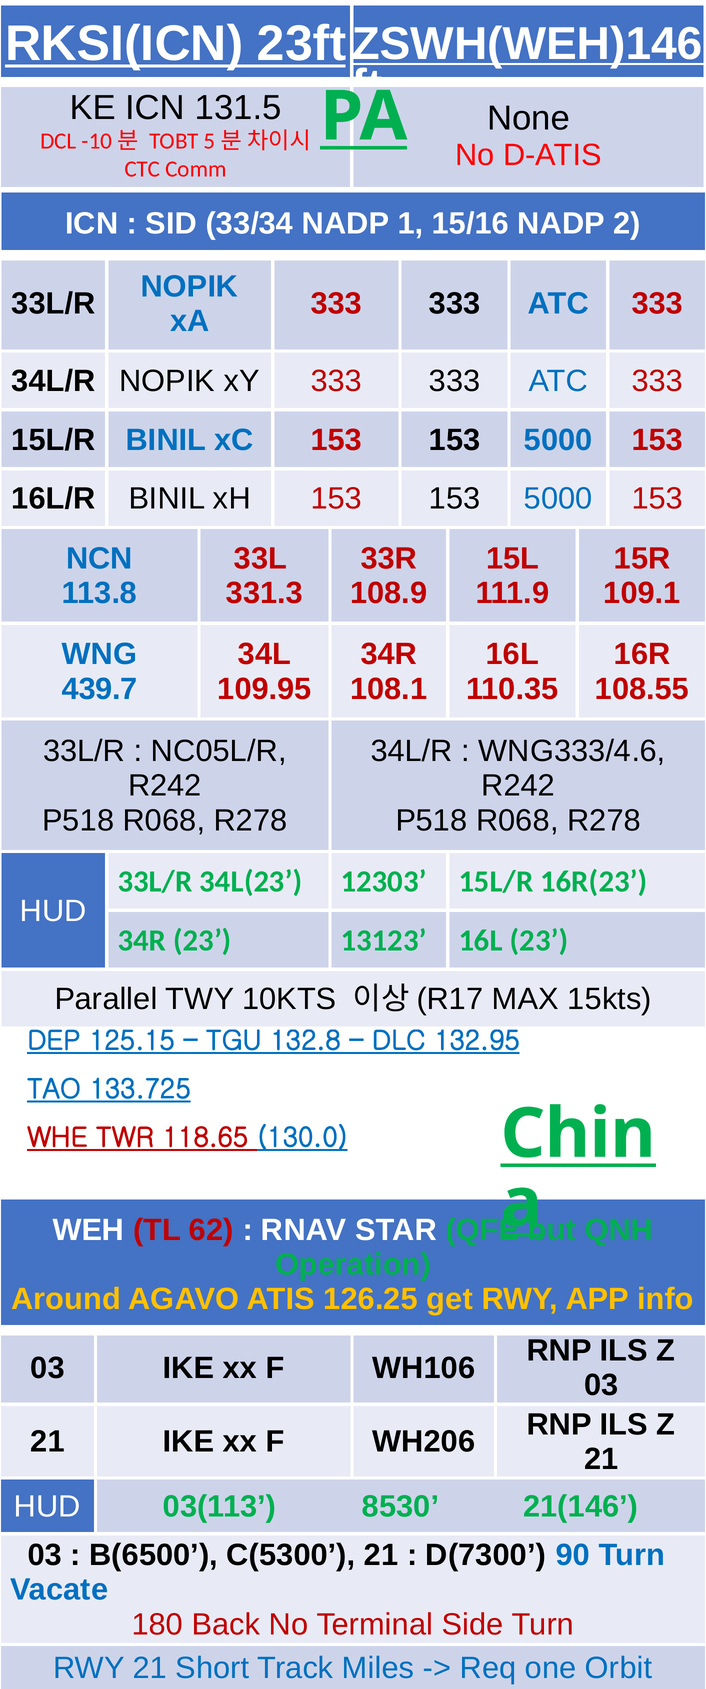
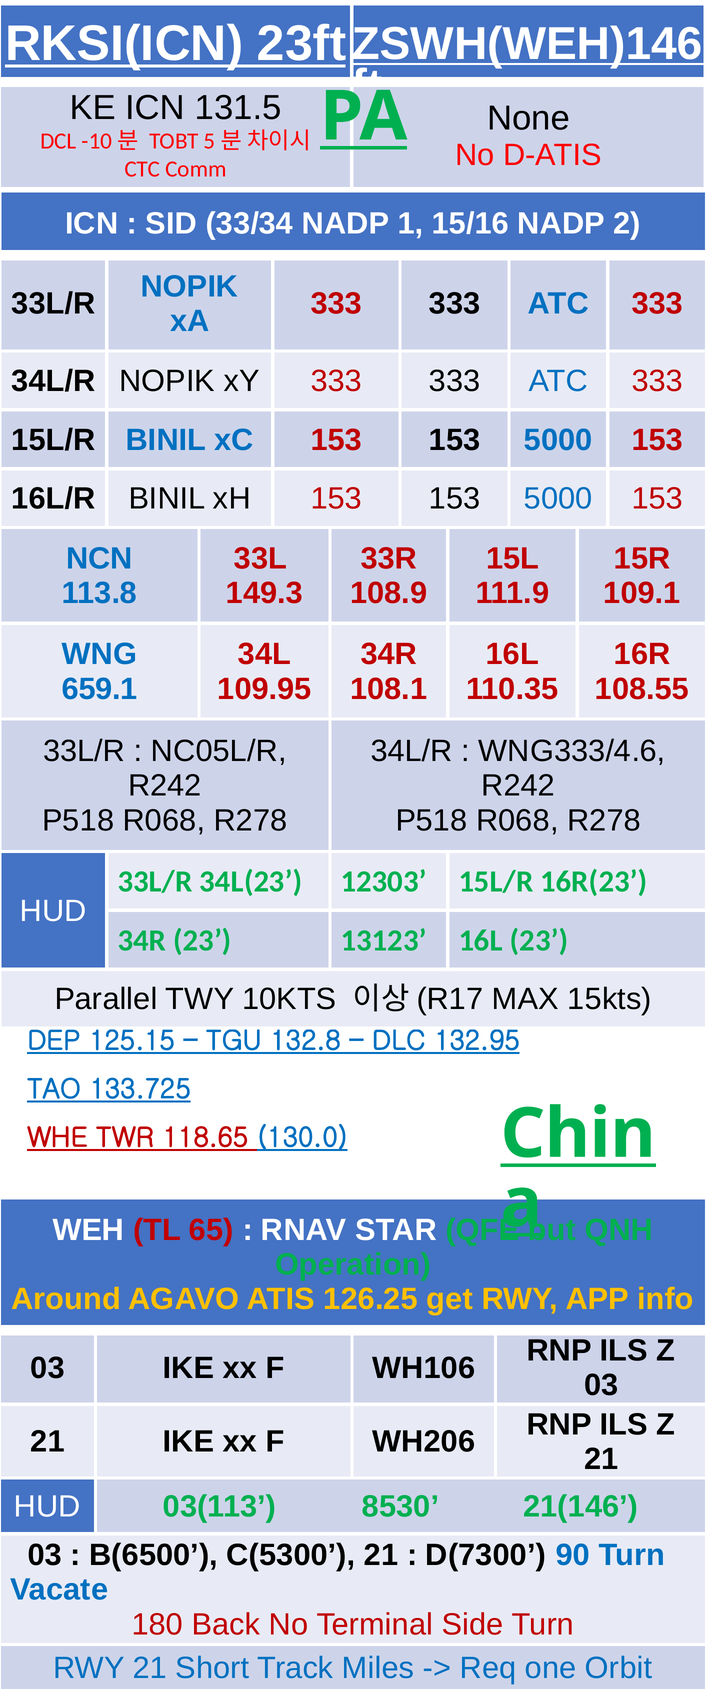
331.3: 331.3 -> 149.3 (264, 593)
439.7: 439.7 -> 659.1 (100, 689)
62: 62 -> 65 (211, 1230)
